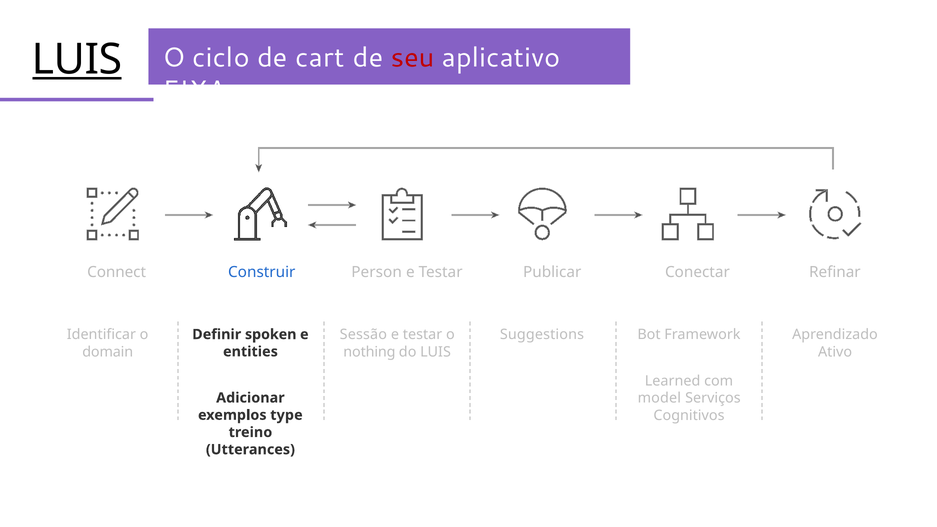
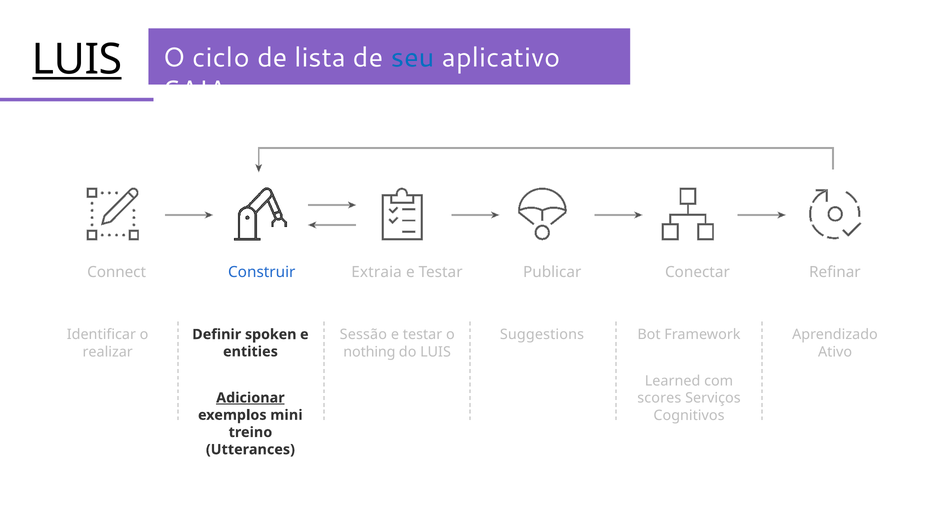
cart: cart -> lista (320, 58)
seu colour: red -> blue (413, 58)
FIXA: FIXA -> SAIA (195, 91)
Person: Person -> Extraia (377, 272)
domain: domain -> realizar (108, 352)
model: model -> scores (659, 398)
Adicionar underline: none -> present (250, 398)
type: type -> mini (286, 415)
